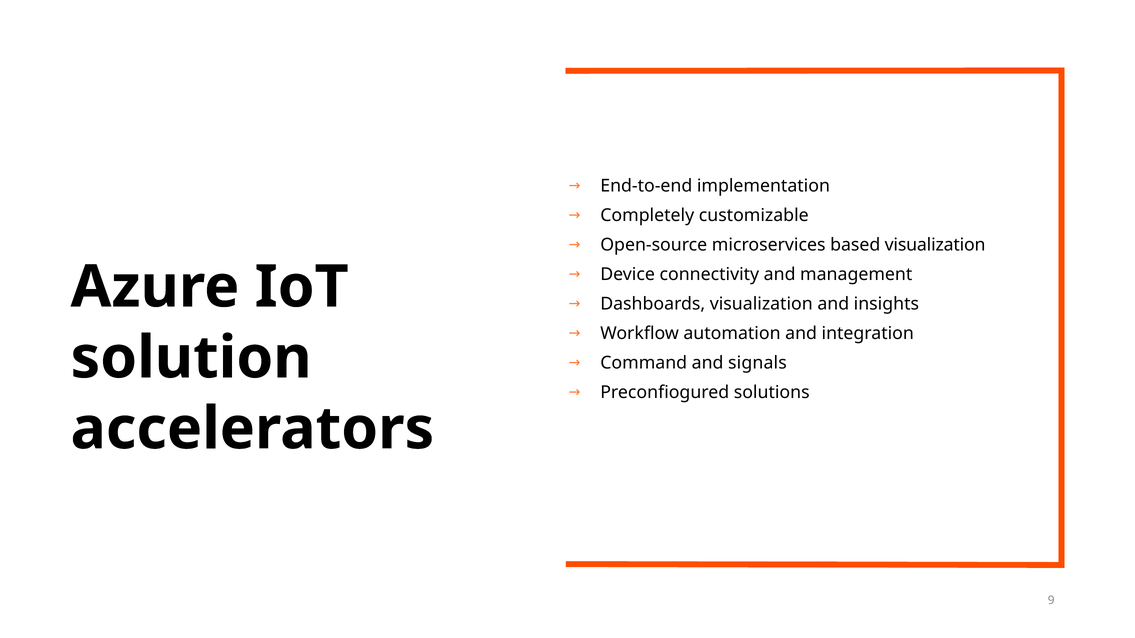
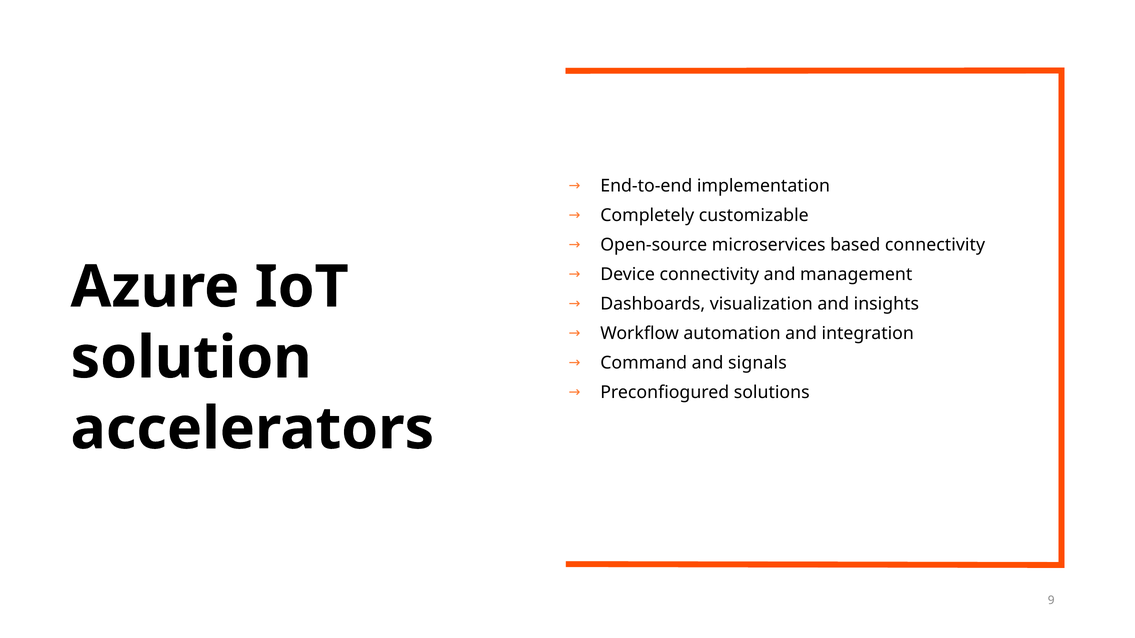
based visualization: visualization -> connectivity (935, 245)
